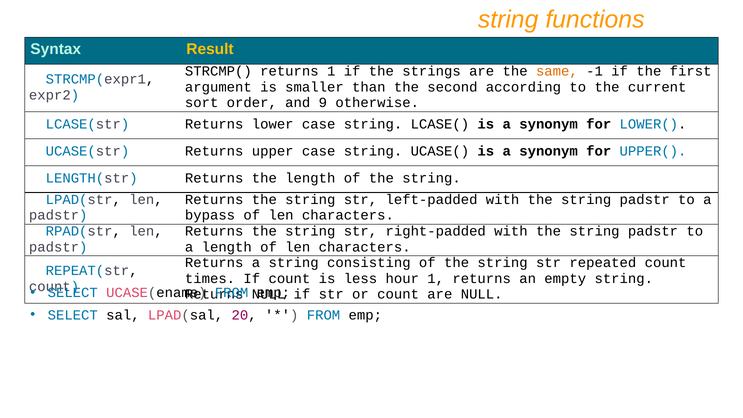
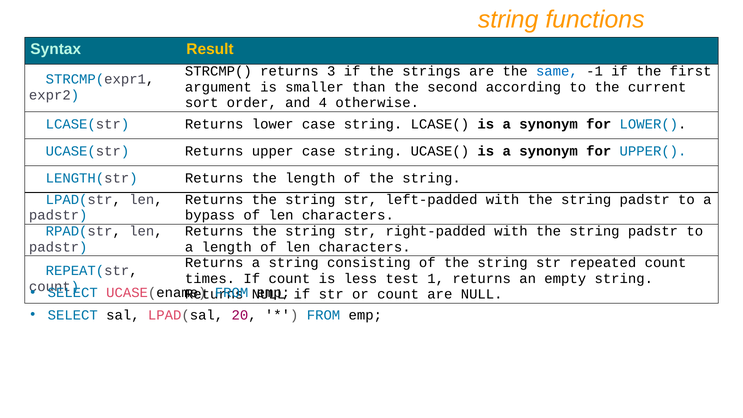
returns 1: 1 -> 3 (331, 71)
same colour: orange -> blue (557, 71)
9: 9 -> 4 (323, 103)
hour: hour -> test (402, 279)
